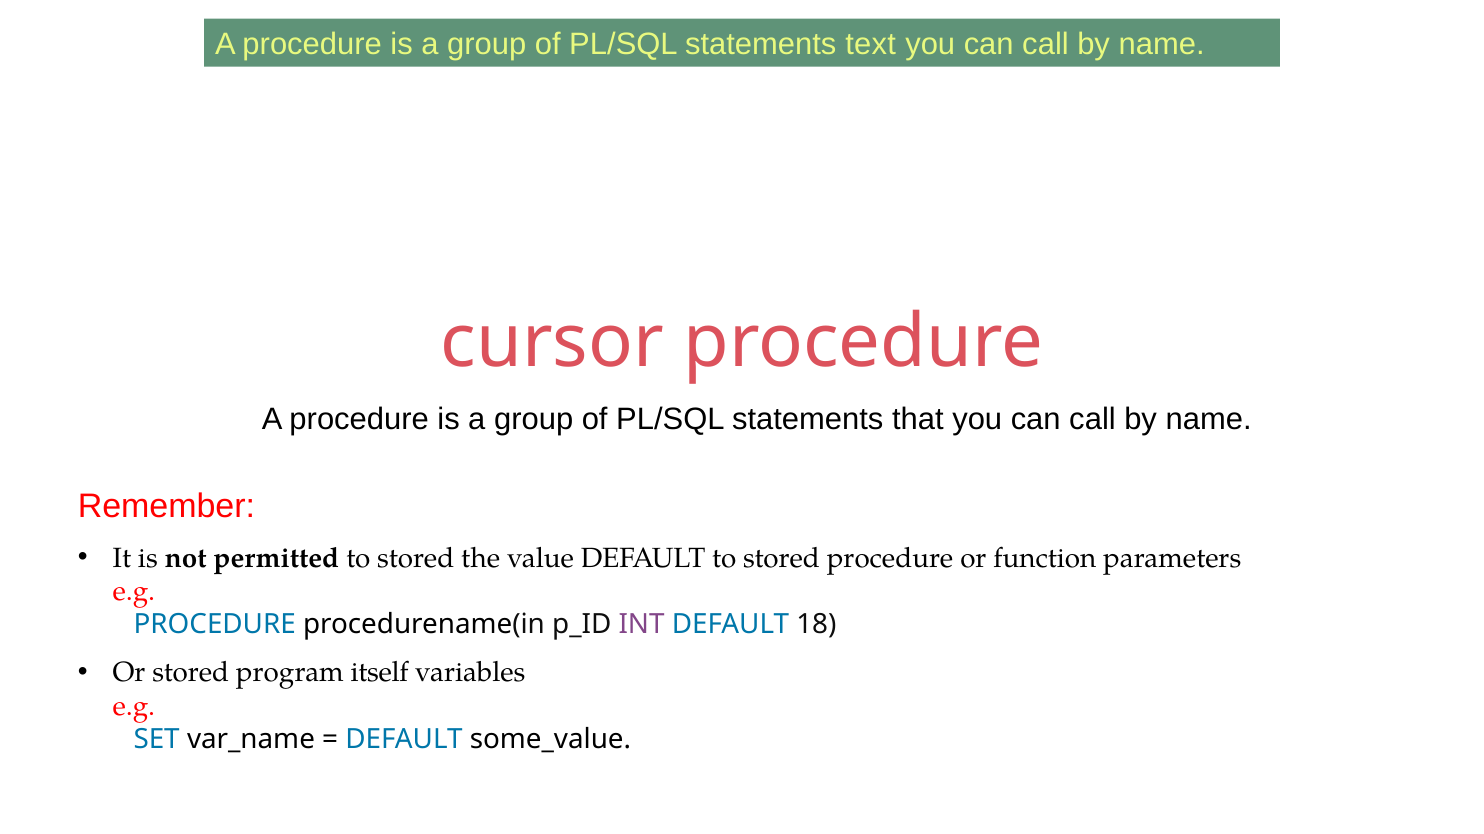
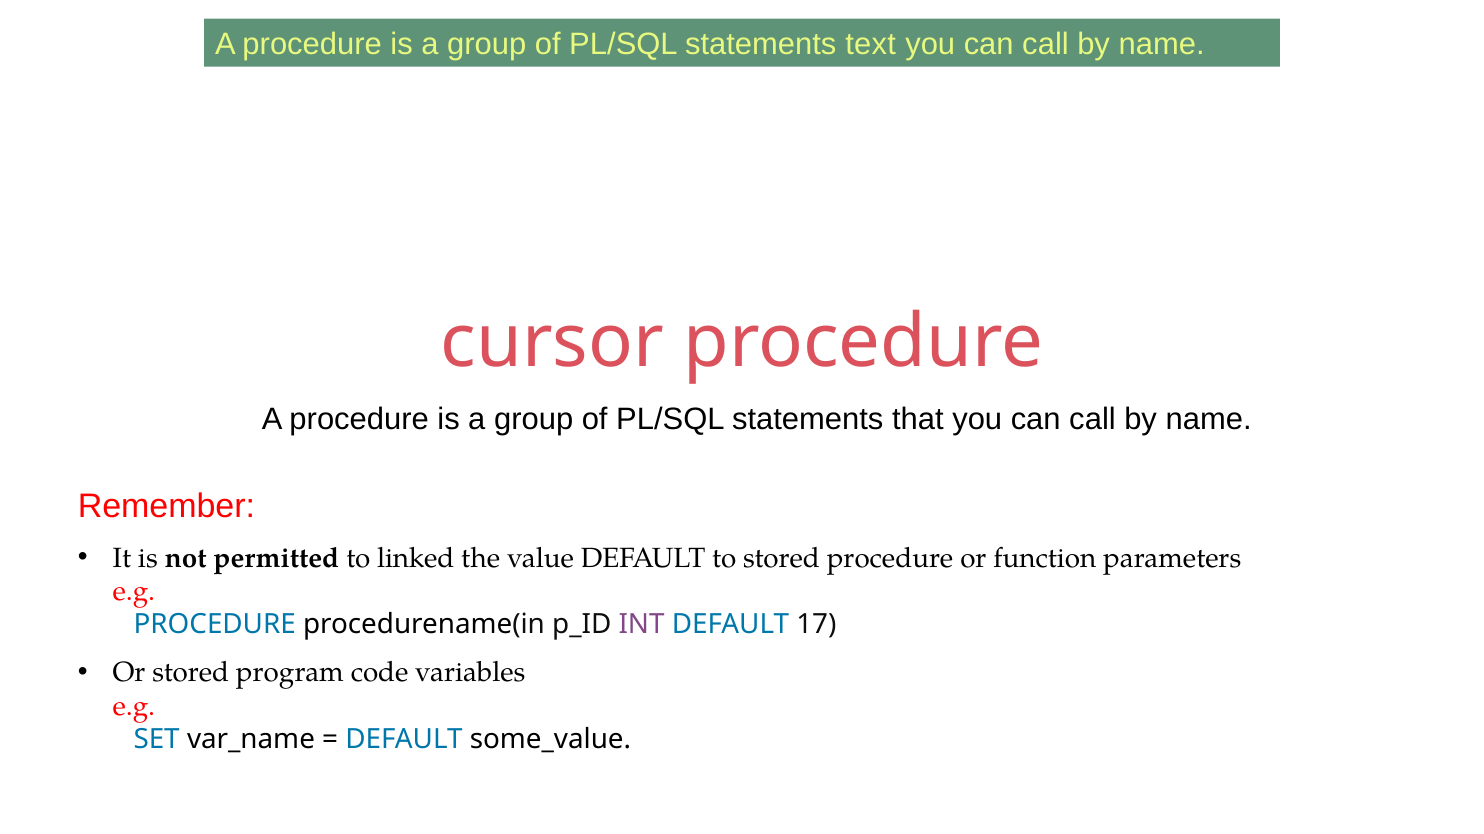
permitted to stored: stored -> linked (416, 558)
18: 18 -> 17 (816, 625)
itself: itself -> code (380, 673)
